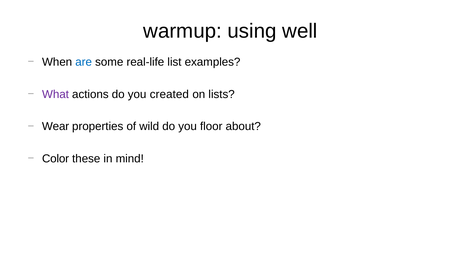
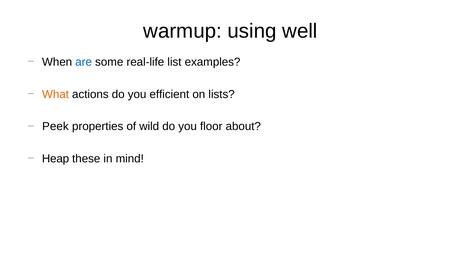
What colour: purple -> orange (56, 94)
created: created -> efficient (169, 94)
Wear: Wear -> Peek (55, 127)
Color: Color -> Heap (56, 159)
